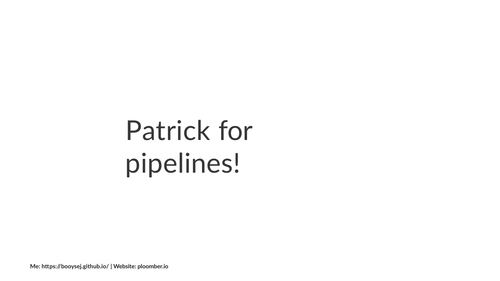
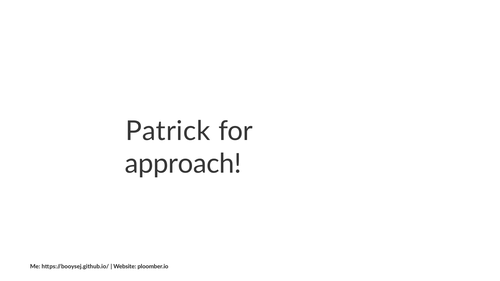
pipelines: pipelines -> approach (183, 164)
